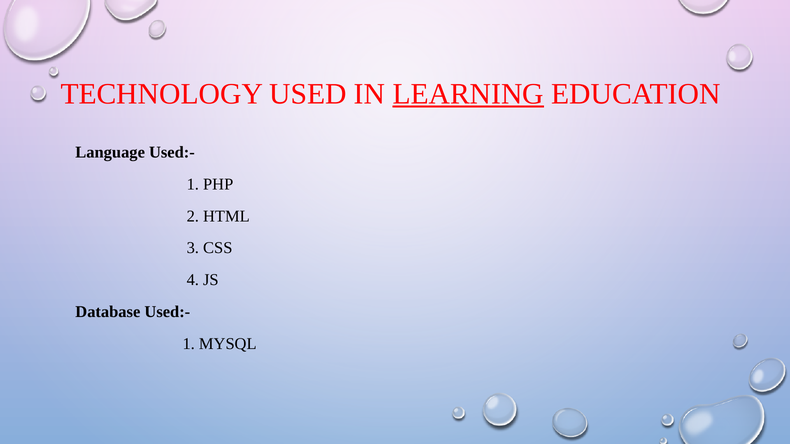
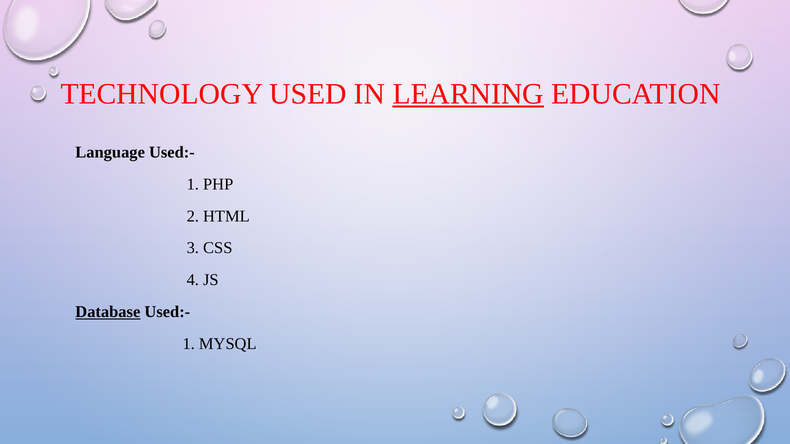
Database underline: none -> present (108, 312)
